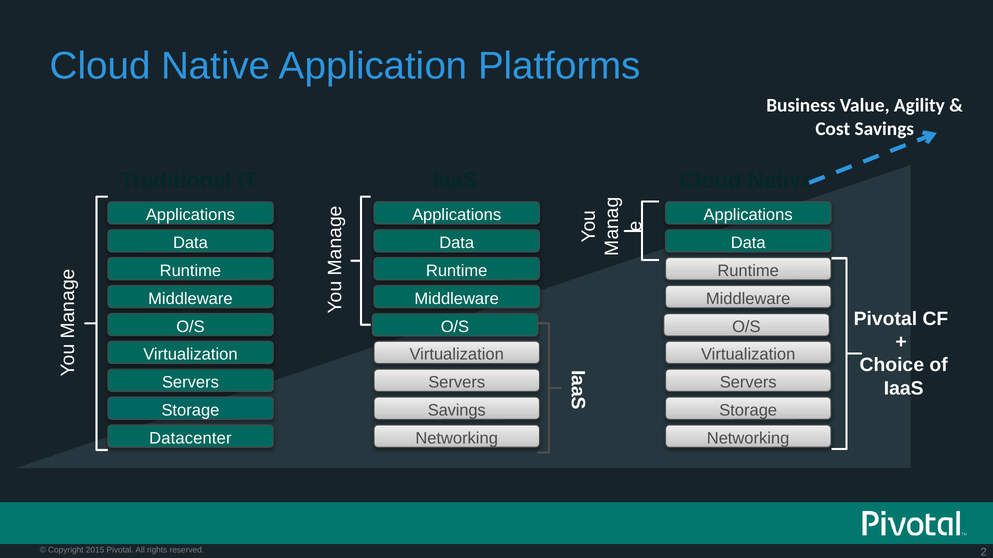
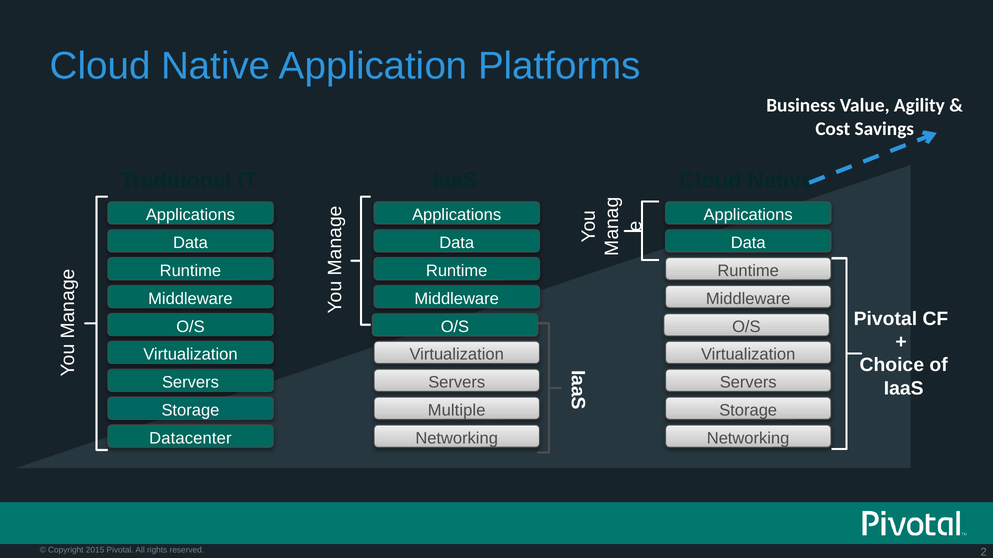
Savings: Savings -> Multiple (457, 411)
